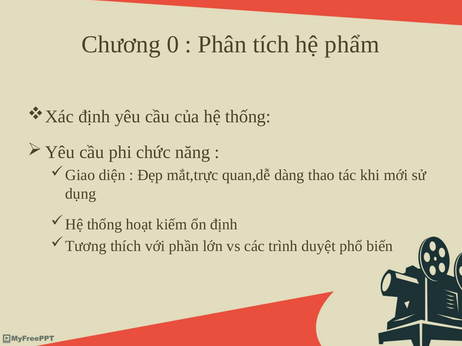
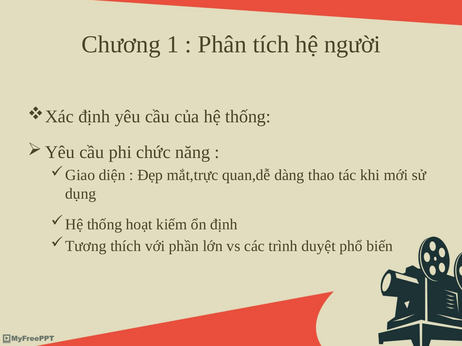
0: 0 -> 1 (173, 44)
phẩm: phẩm -> người (352, 44)
